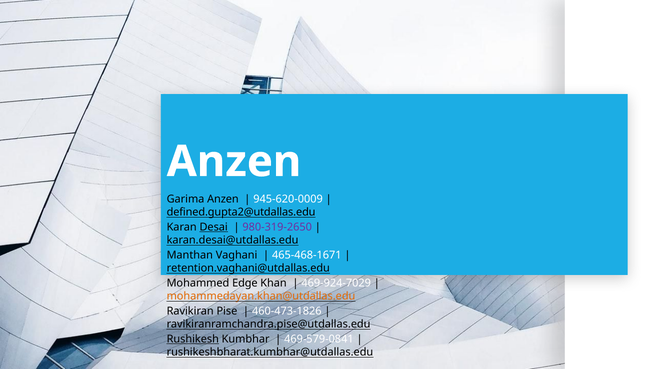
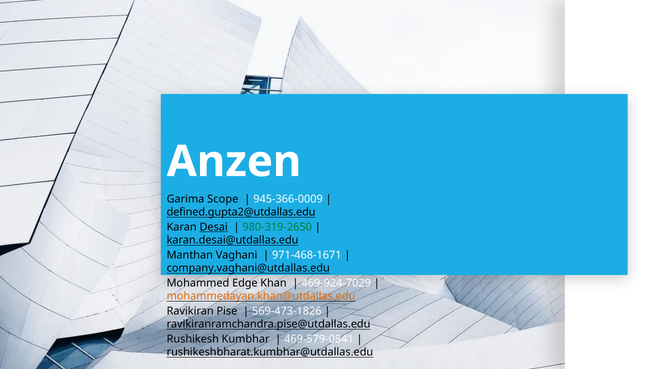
Garima Anzen: Anzen -> Scope (223, 199)
945-620-0009: 945-620-0009 -> 945-366-0009 (288, 199)
980-319-2650 colour: purple -> green (277, 227)
465-468-1671: 465-468-1671 -> 971-468-1671 (307, 255)
retention.vaghani@utdallas.edu: retention.vaghani@utdallas.edu -> company.vaghani@utdallas.edu (248, 268)
460-473-1826: 460-473-1826 -> 569-473-1826 (287, 311)
Rushikesh underline: present -> none (193, 339)
